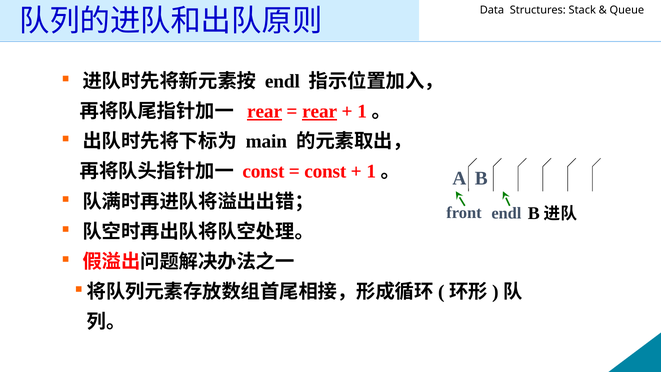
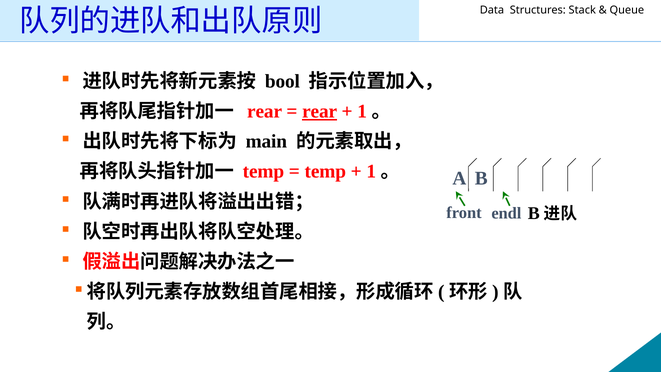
endl: endl -> bool (282, 81)
rear underline: present -> none (265, 111)
const: const -> temp (263, 171)
const: const -> temp (325, 171)
